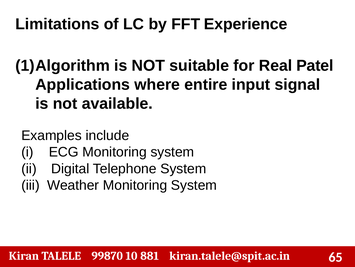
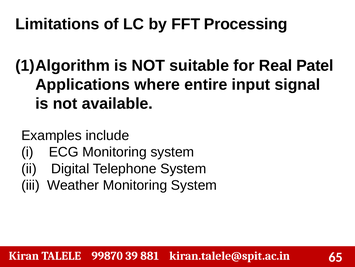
Experience: Experience -> Processing (246, 24)
10: 10 -> 39 (132, 255)
